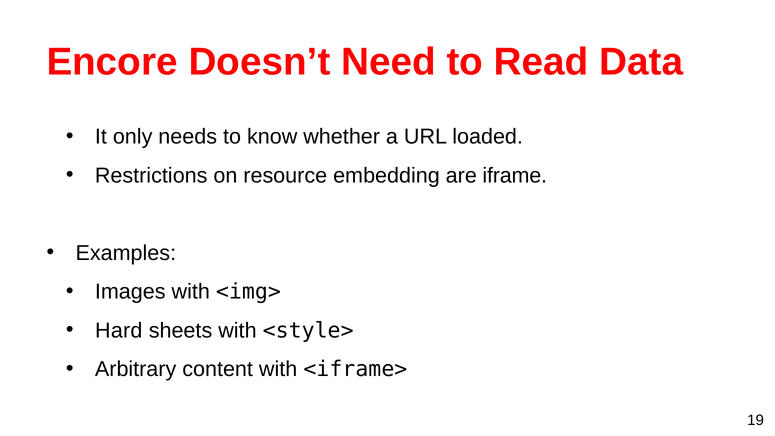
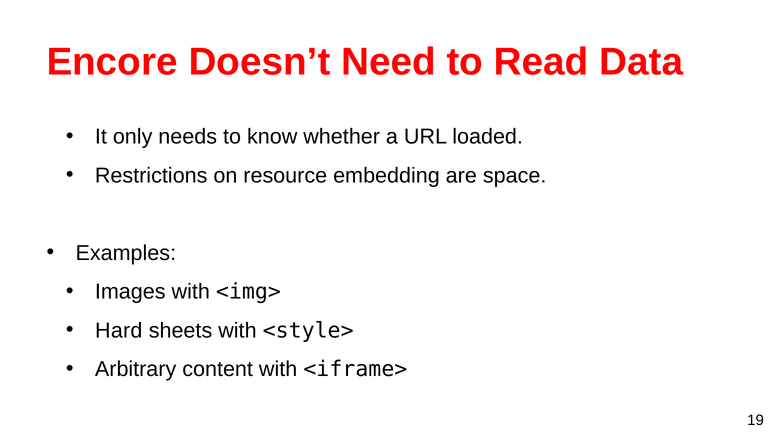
iframe: iframe -> space (515, 176)
